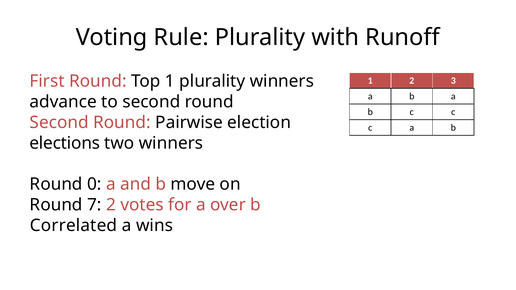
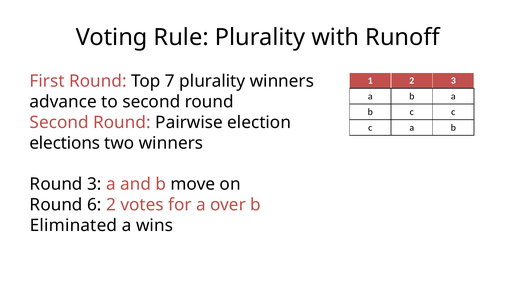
Top 1: 1 -> 7 (170, 81)
Round 0: 0 -> 3 (94, 184)
7: 7 -> 6 (94, 205)
Correlated: Correlated -> Eliminated (73, 226)
